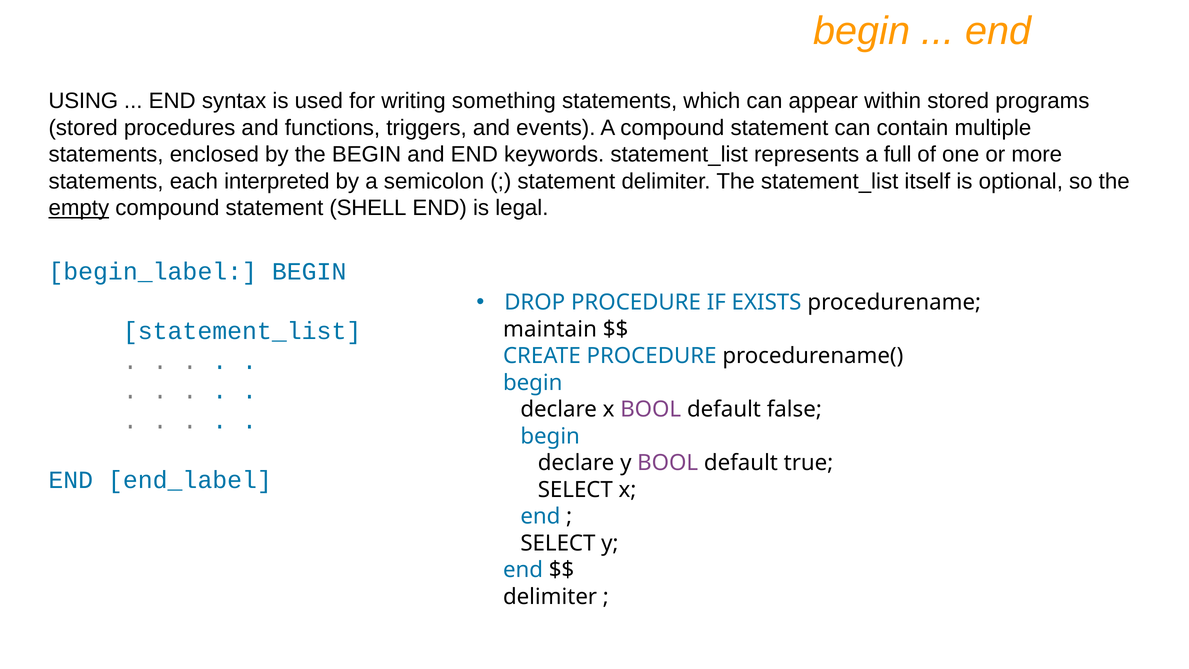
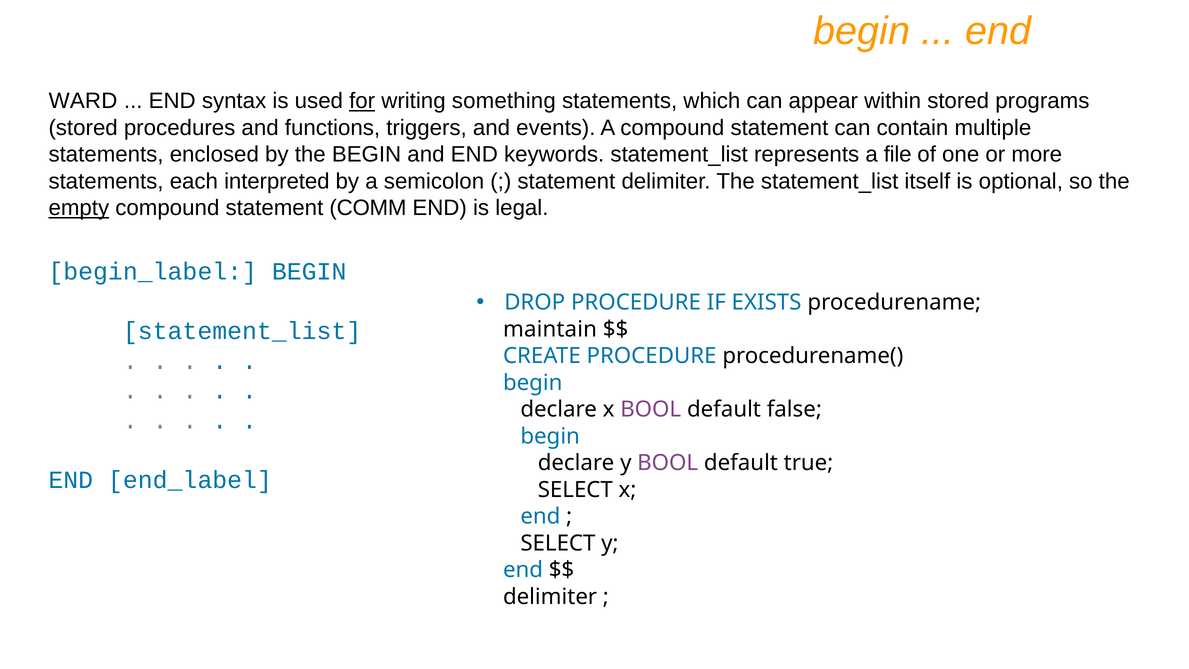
USING: USING -> WARD (83, 101)
for underline: none -> present (362, 101)
full: full -> file (898, 155)
SHELL: SHELL -> COMM (368, 208)
